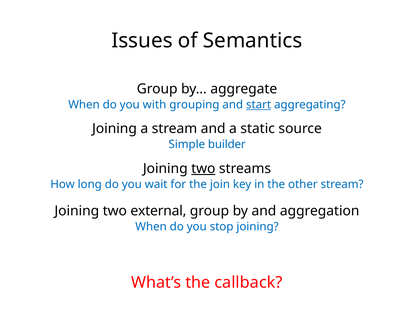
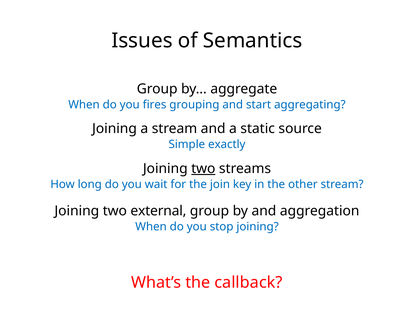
with: with -> fires (155, 105)
start underline: present -> none (259, 105)
builder: builder -> exactly (227, 144)
